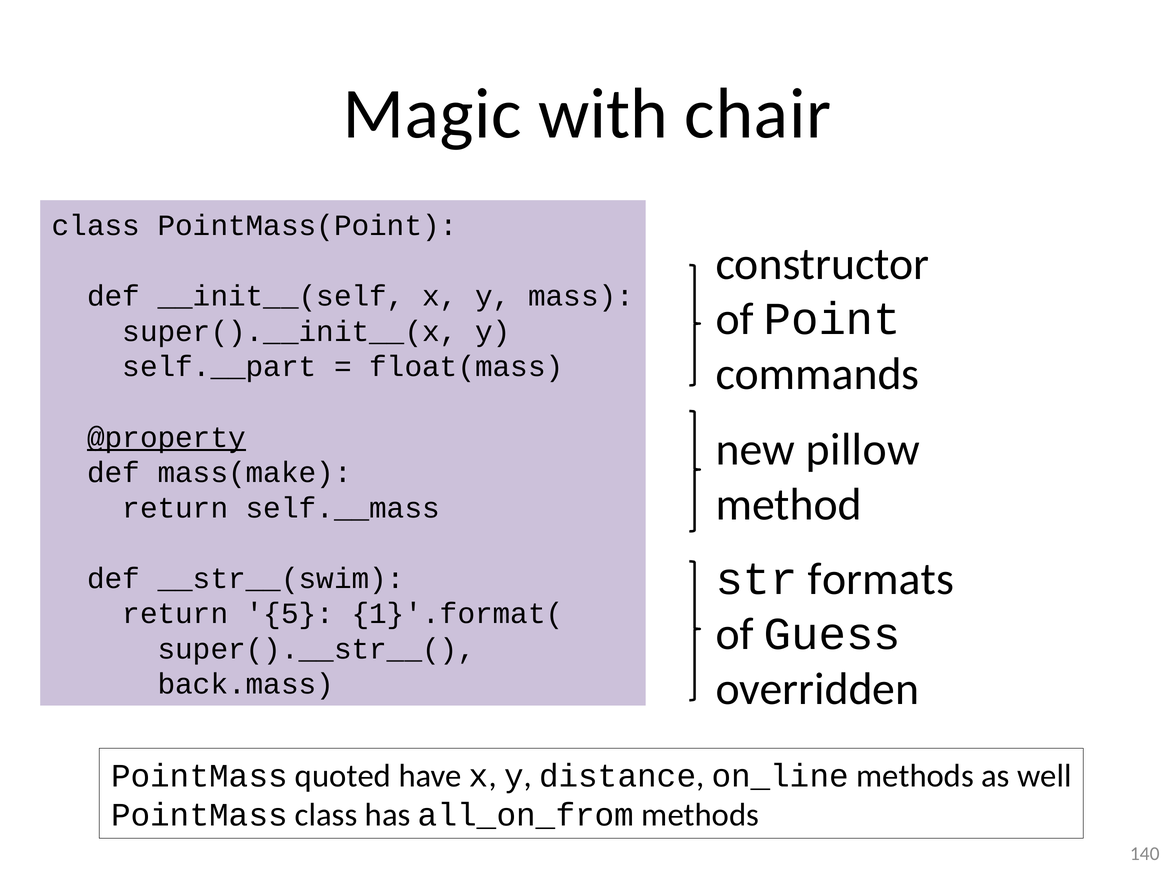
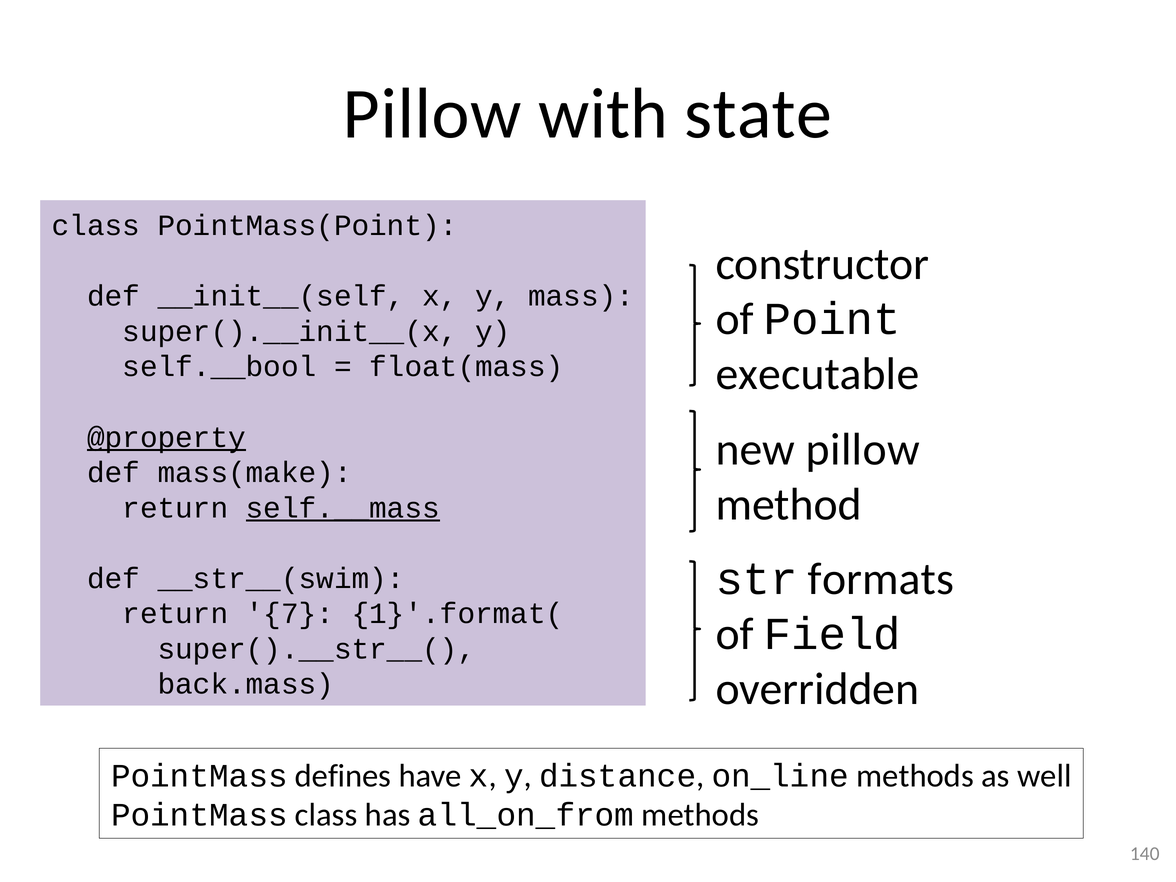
Magic: Magic -> Pillow (432, 114)
chair: chair -> state (758, 114)
commands: commands -> executable (817, 374)
self.__part: self.__part -> self.__bool (219, 367)
self.__mass underline: none -> present (343, 508)
5: 5 -> 7 (290, 614)
Guess: Guess -> Field (832, 634)
quoted: quoted -> defines (343, 776)
